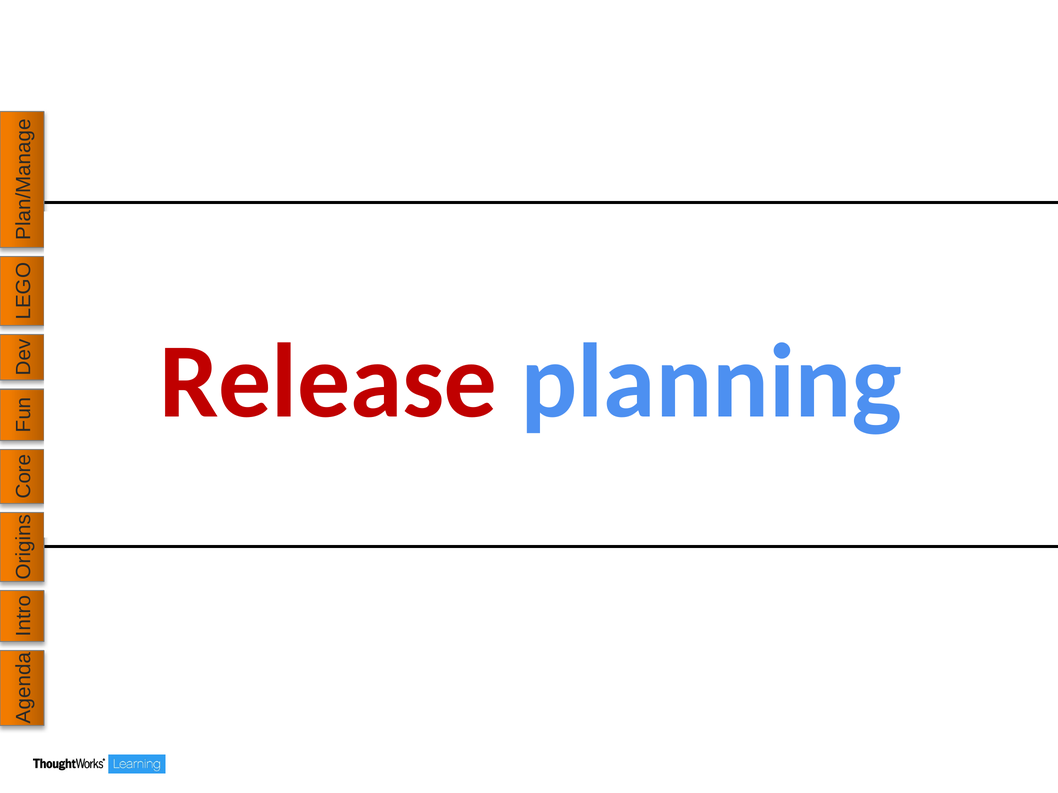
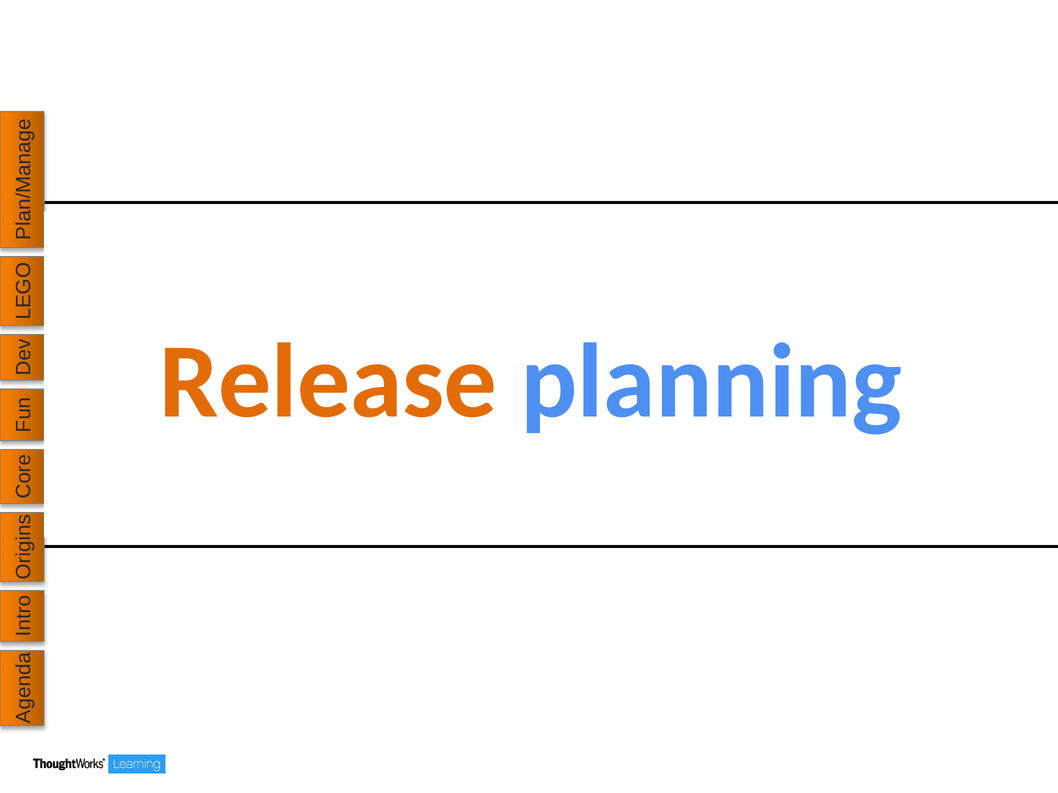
Release colour: red -> orange (328, 382)
